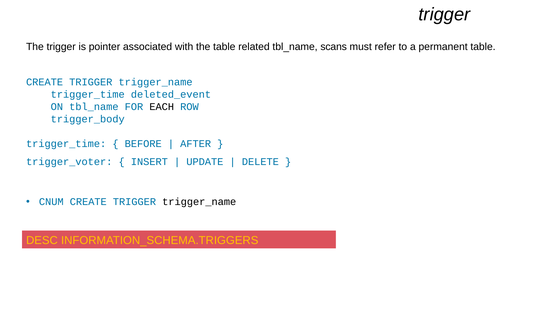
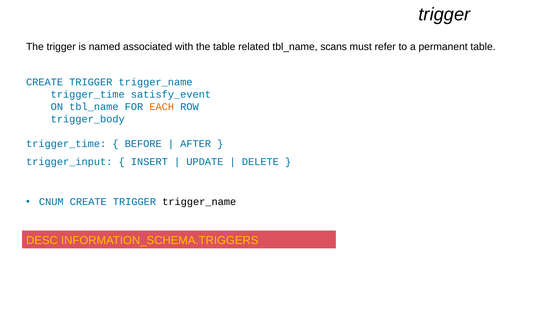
pointer: pointer -> named (104, 47)
deleted_event: deleted_event -> satisfy_event (171, 94)
EACH colour: black -> orange (162, 107)
trigger_voter: trigger_voter -> trigger_input (69, 161)
